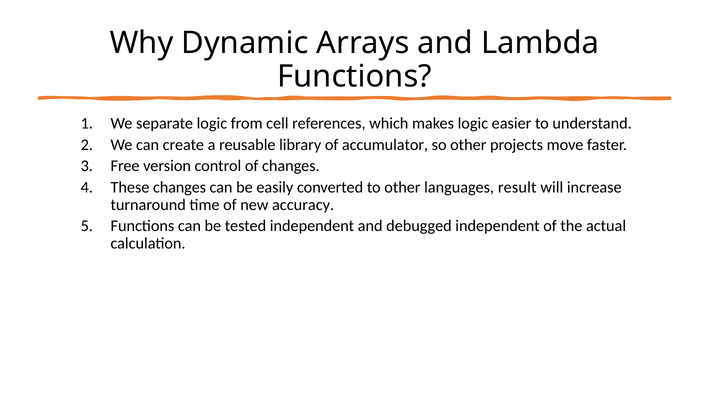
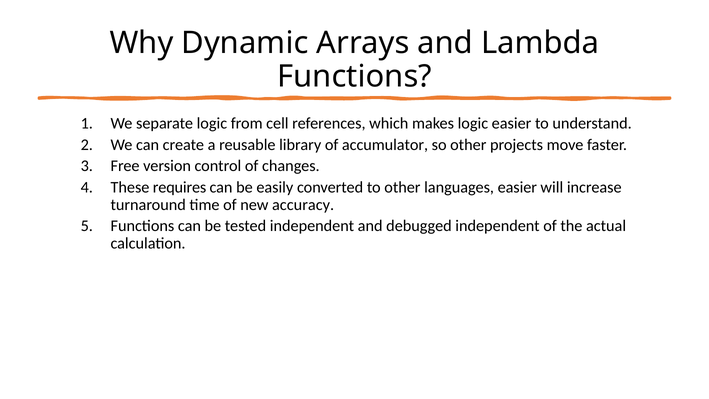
These changes: changes -> requires (180, 187)
languages result: result -> easier (517, 187)
